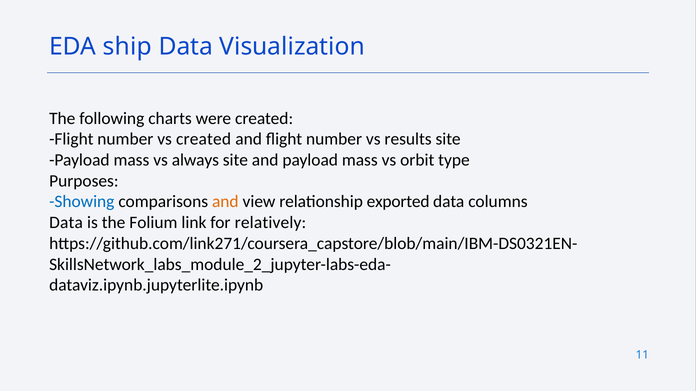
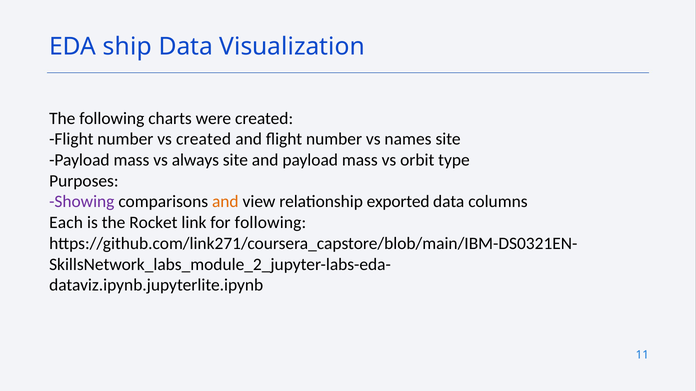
results: results -> names (408, 139)
Showing colour: blue -> purple (82, 202)
Data: Data -> Each (66, 223)
Folium: Folium -> Rocket (153, 223)
for relatively: relatively -> following (270, 223)
